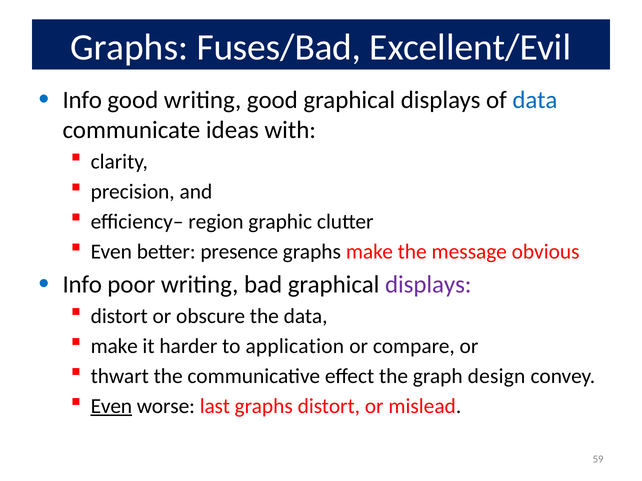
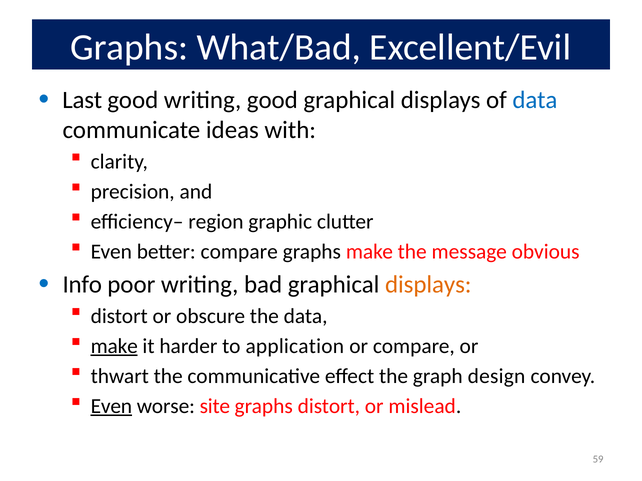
Fuses/Bad: Fuses/Bad -> What/Bad (279, 48)
Info: Info -> Last (82, 100)
better presence: presence -> compare (239, 252)
displays colour: purple -> orange (428, 285)
make underline: none -> present (114, 347)
last: last -> site (215, 406)
